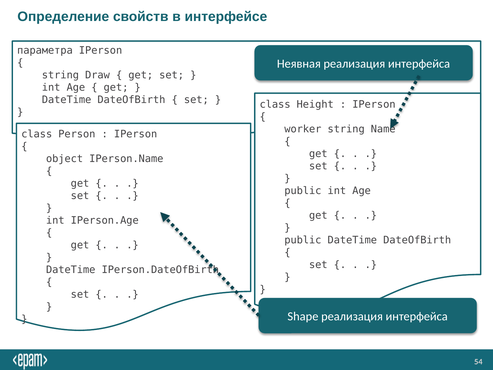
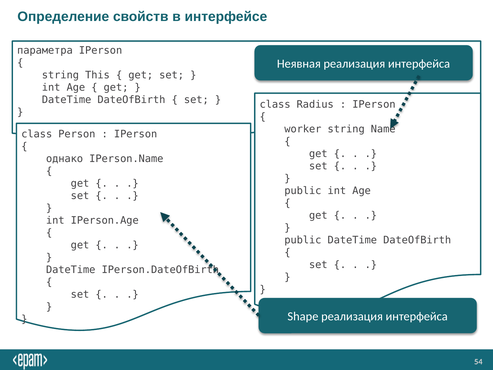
Draw: Draw -> This (97, 75)
Height: Height -> Radius (315, 104)
object: object -> однако (65, 159)
